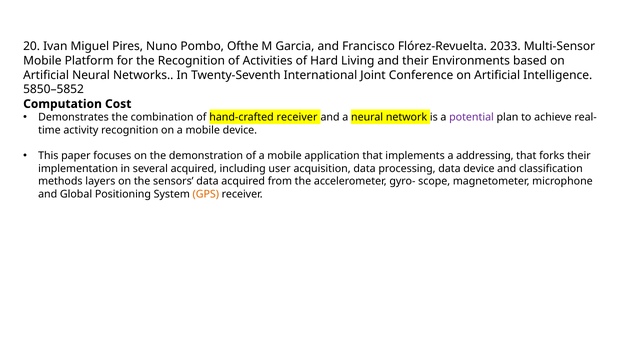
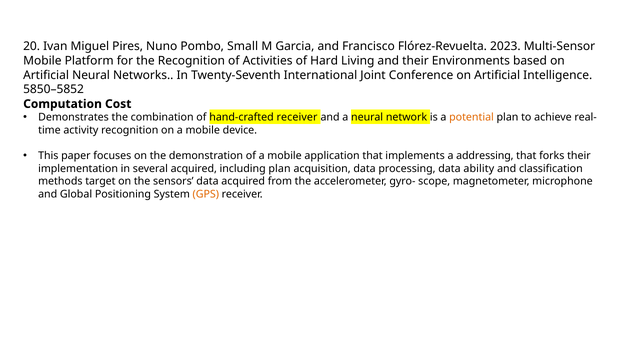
Ofthe: Ofthe -> Small (243, 46)
2033: 2033 -> 2023 (505, 46)
potential colour: purple -> orange (472, 117)
including user: user -> plan (280, 169)
data device: device -> ability (479, 169)
layers: layers -> target (100, 181)
